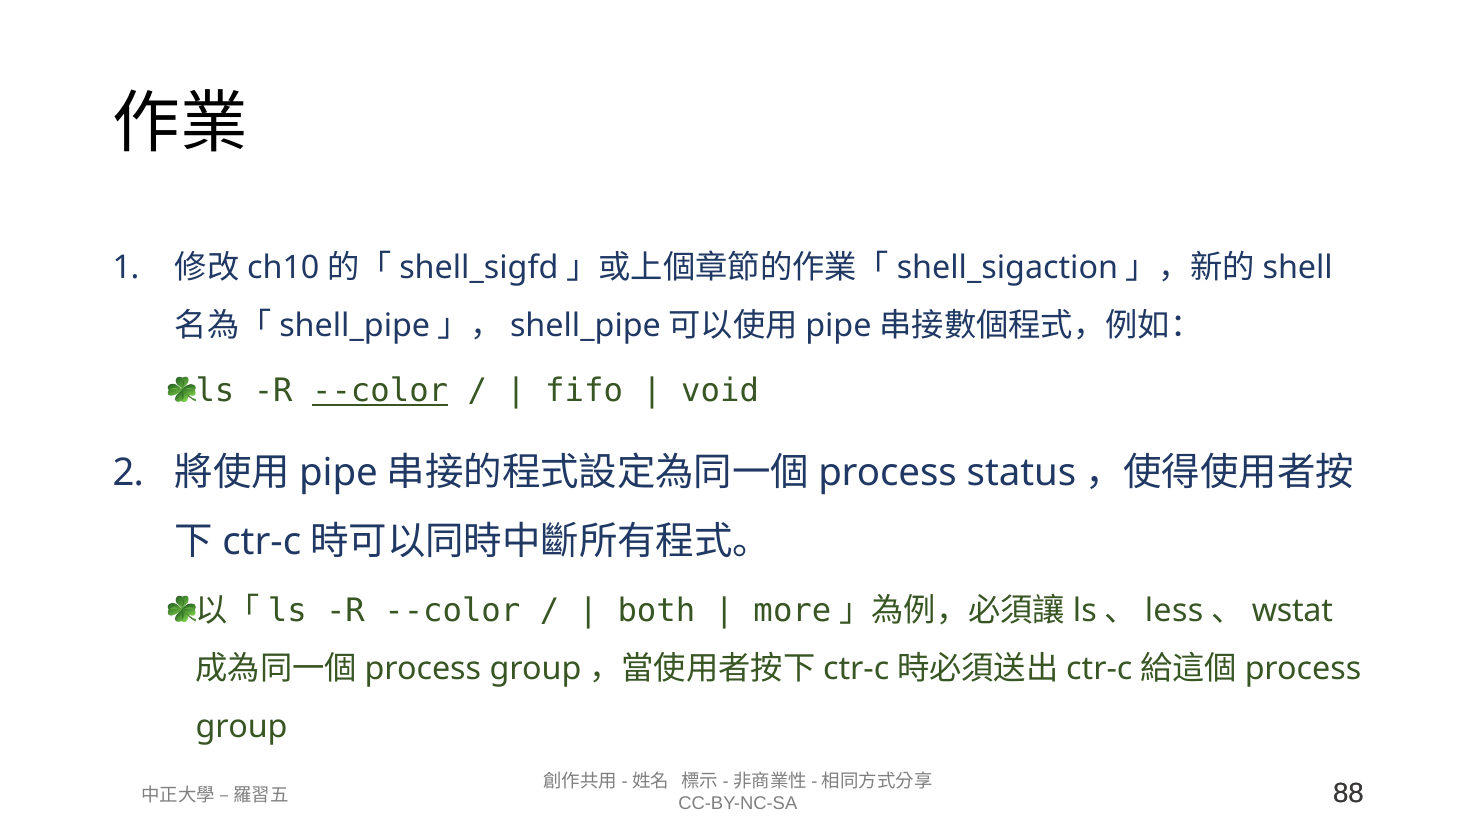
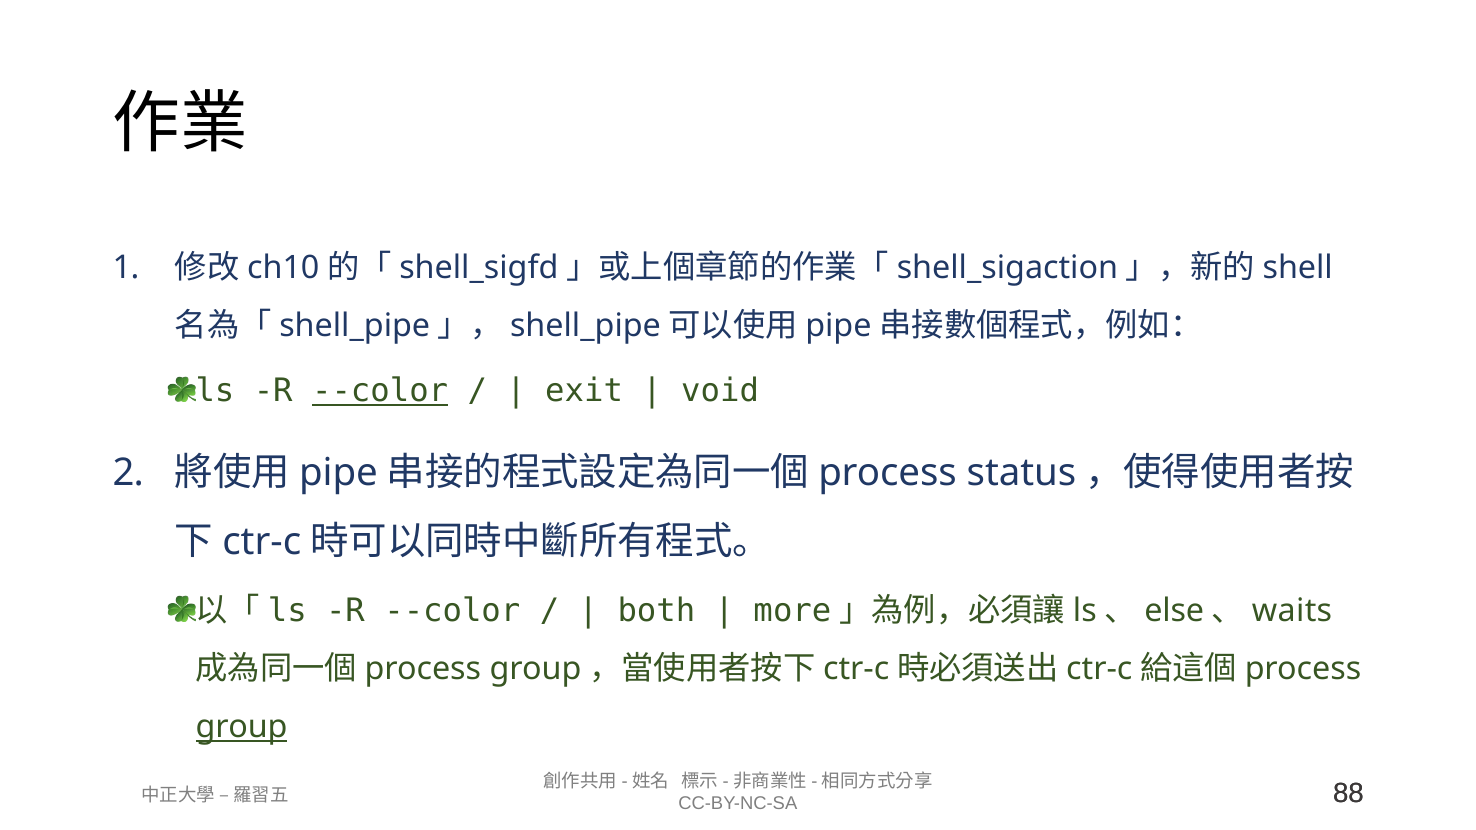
fifo: fifo -> exit (584, 391)
less: less -> else (1174, 611)
wstat: wstat -> waits (1292, 611)
group underline: none -> present (242, 727)
